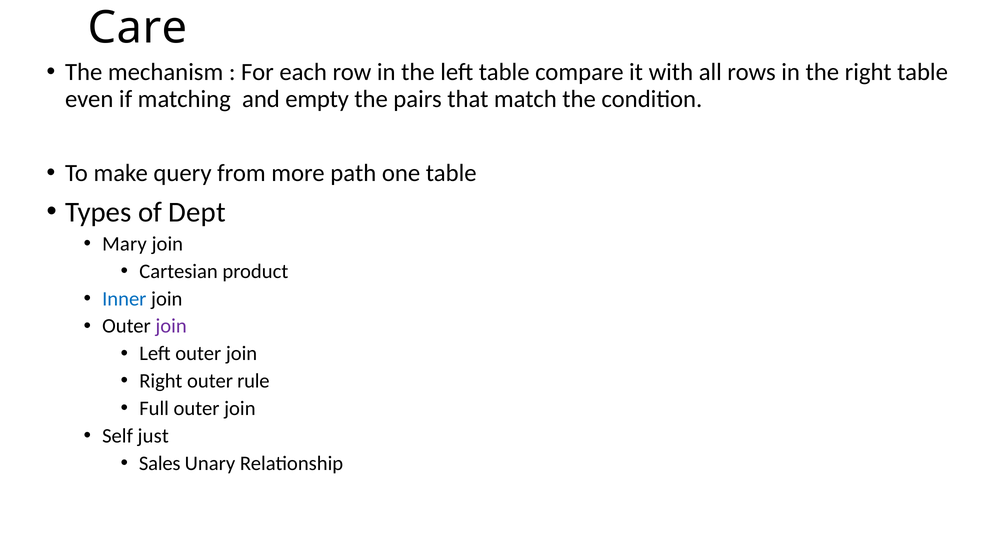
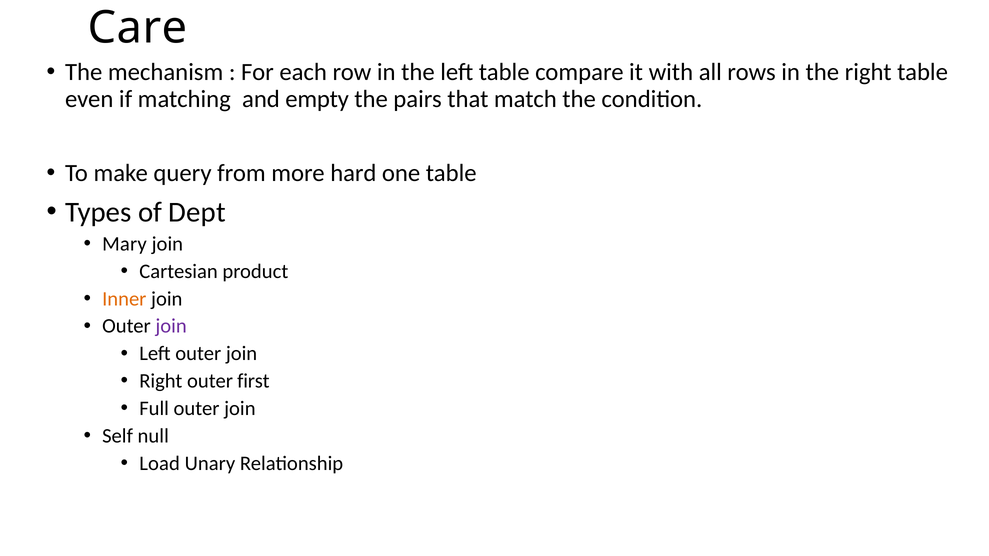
path: path -> hard (353, 173)
Inner colour: blue -> orange (124, 299)
rule: rule -> first (253, 381)
just: just -> null (153, 436)
Sales: Sales -> Load (160, 463)
